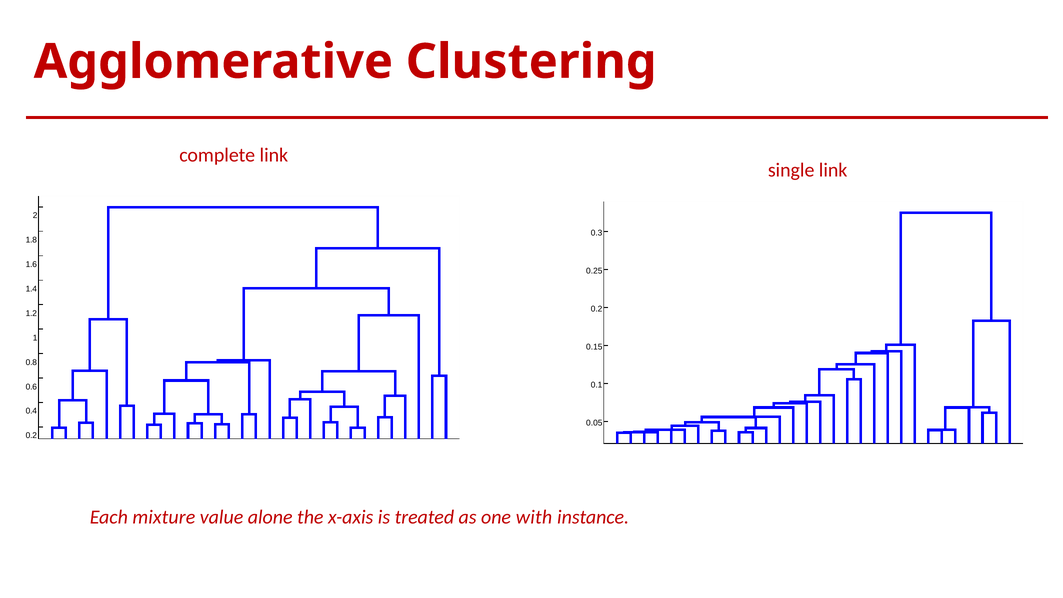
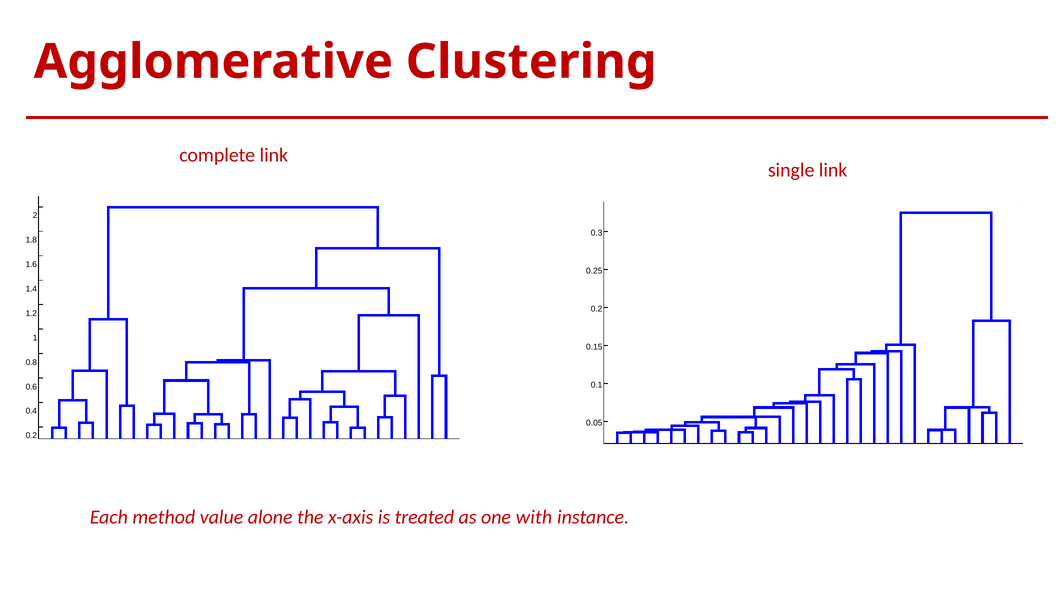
mixture: mixture -> method (164, 517)
